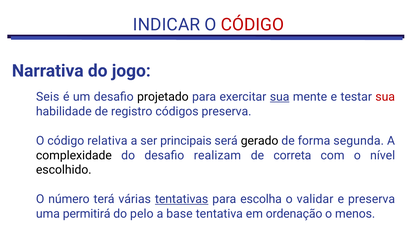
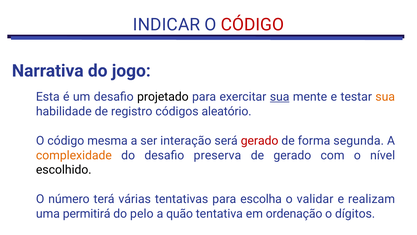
Seis: Seis -> Esta (48, 97)
sua colour: red -> orange (385, 97)
códigos preserva: preserva -> aleatório (227, 111)
relativa: relativa -> mesma (107, 140)
principais: principais -> interação (186, 140)
gerado colour: black -> red (260, 140)
complexidade colour: black -> orange (74, 155)
realizam: realizam -> preserva (217, 155)
de correta: correta -> gerado (292, 155)
tentativas underline: present -> none (182, 199)
e preserva: preserva -> realizam (372, 199)
base: base -> quão (180, 213)
menos: menos -> dígitos (355, 213)
